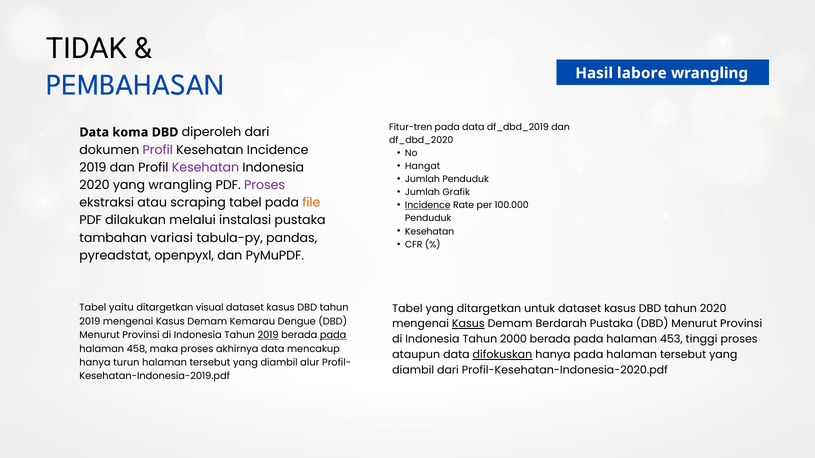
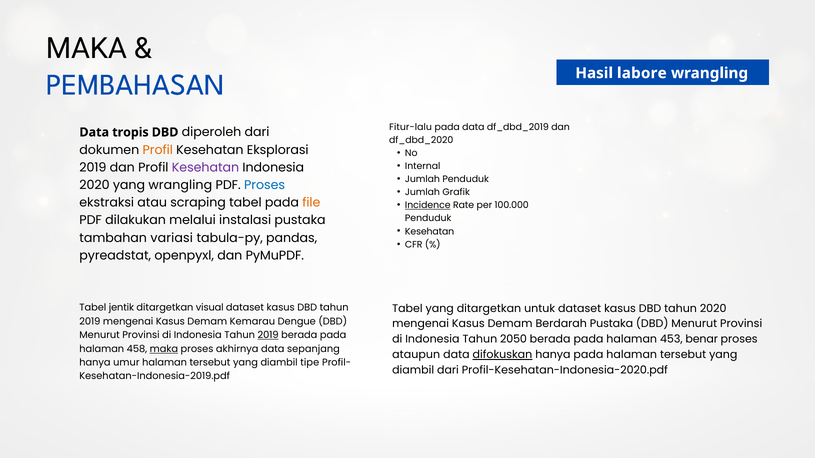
TIDAK: TIDAK -> MAKA (86, 49)
Fitur-tren: Fitur-tren -> Fitur-lalu (411, 127)
koma: koma -> tropis (130, 132)
Profil colour: purple -> orange (158, 150)
Kesehatan Incidence: Incidence -> Eksplorasi (278, 150)
Hangat: Hangat -> Internal (423, 166)
Proses colour: purple -> blue (265, 185)
yaitu: yaitu -> jentik (121, 308)
Kasus underline: present -> none (468, 324)
pada underline: present -> none (333, 335)
2000: 2000 -> 2050 (513, 340)
tinggi: tinggi -> benar (702, 340)
maka underline: none -> present (164, 349)
mencakup: mencakup -> sepanjang (313, 349)
turun: turun -> umur (126, 363)
alur: alur -> tipe (310, 363)
